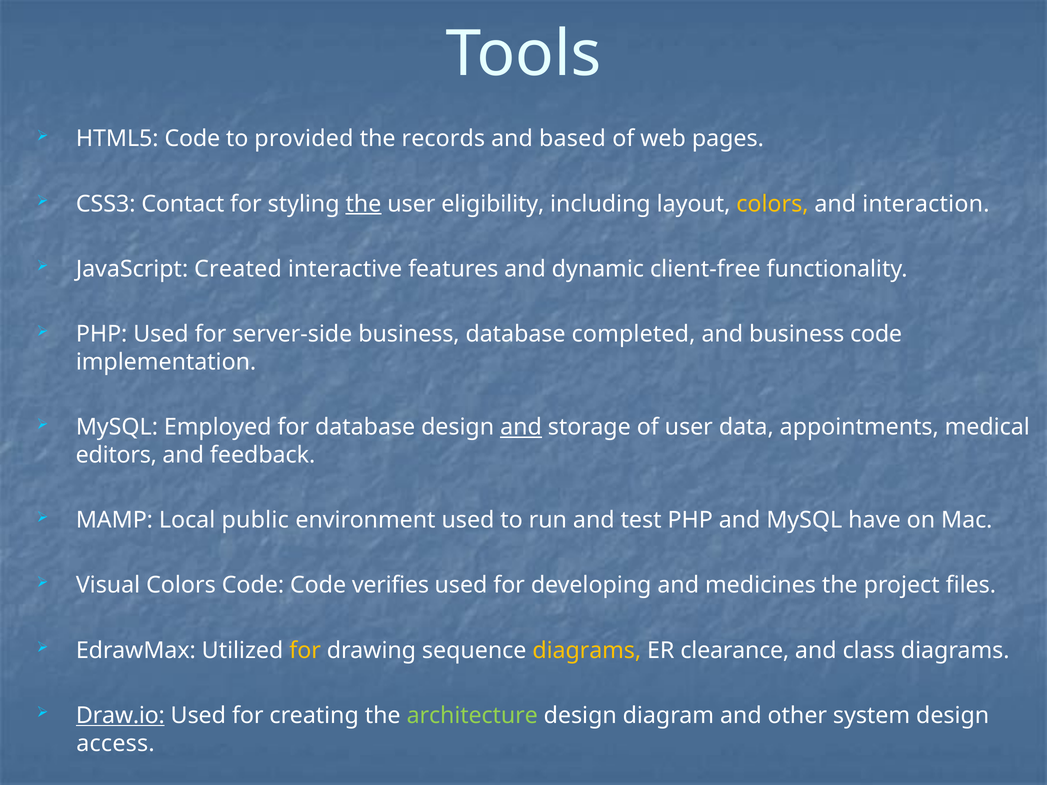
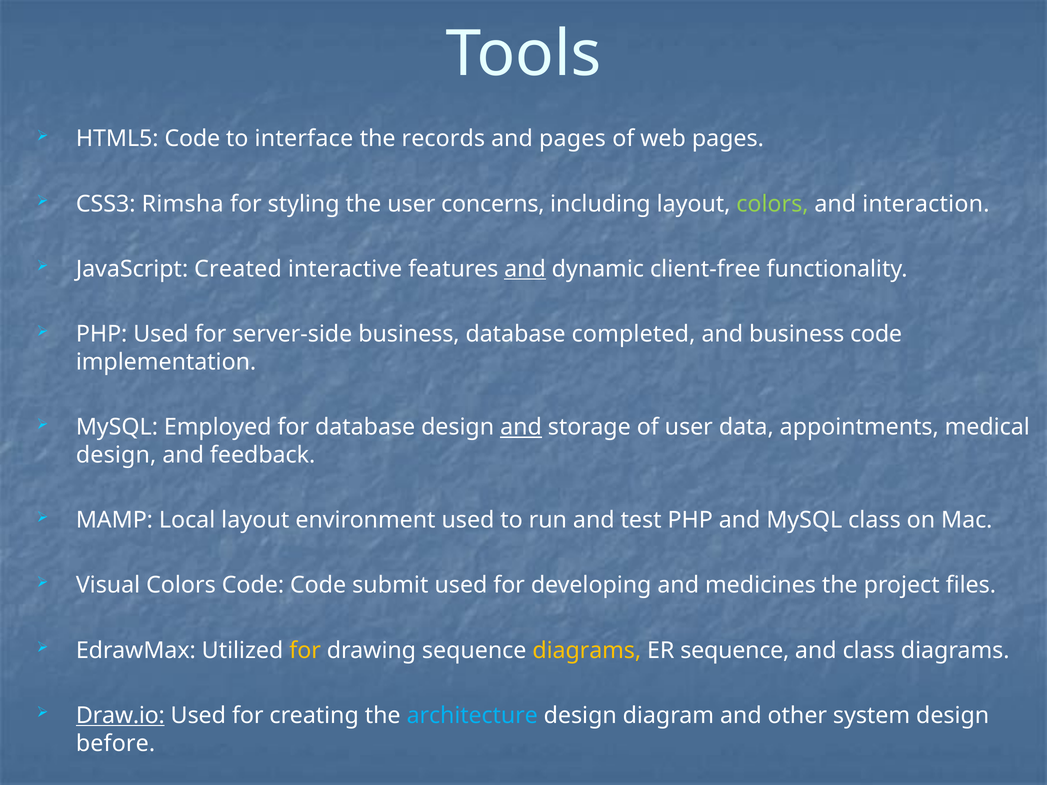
provided: provided -> interface (304, 139)
and based: based -> pages (572, 139)
Contact: Contact -> Rimsha (183, 204)
the underline: present -> none (363, 204)
eligibility: eligibility -> concerns (493, 204)
colors colour: yellow -> light green (772, 204)
and underline: none -> present (525, 269)
editors: editors -> design (116, 455)
Local public: public -> layout (255, 520)
MySQL have: have -> class (874, 520)
verifies: verifies -> submit (390, 585)
ER clearance: clearance -> sequence (735, 651)
architecture colour: light green -> light blue (472, 716)
access: access -> before (116, 744)
